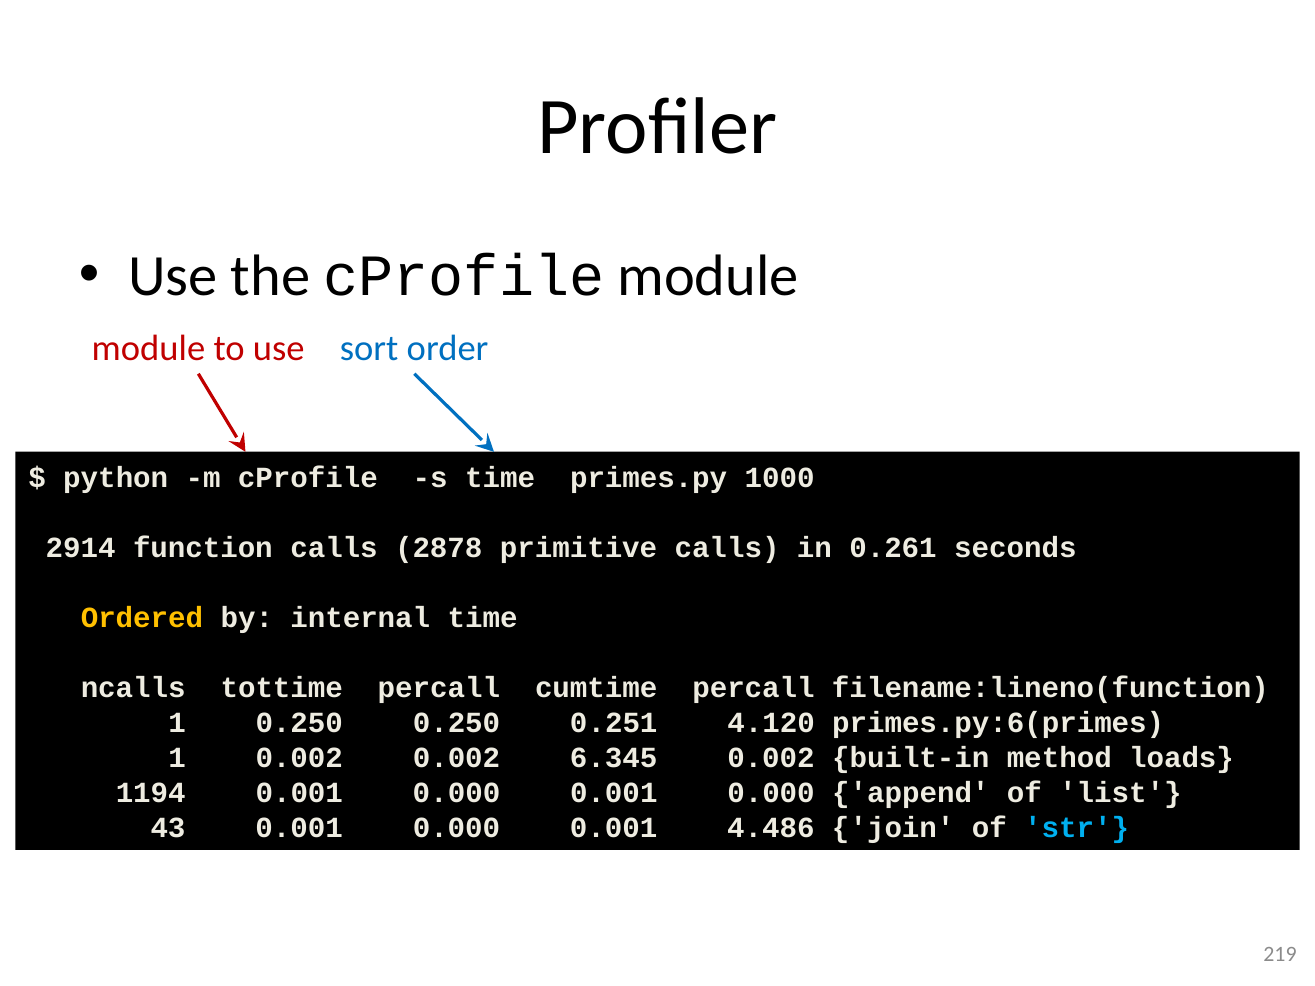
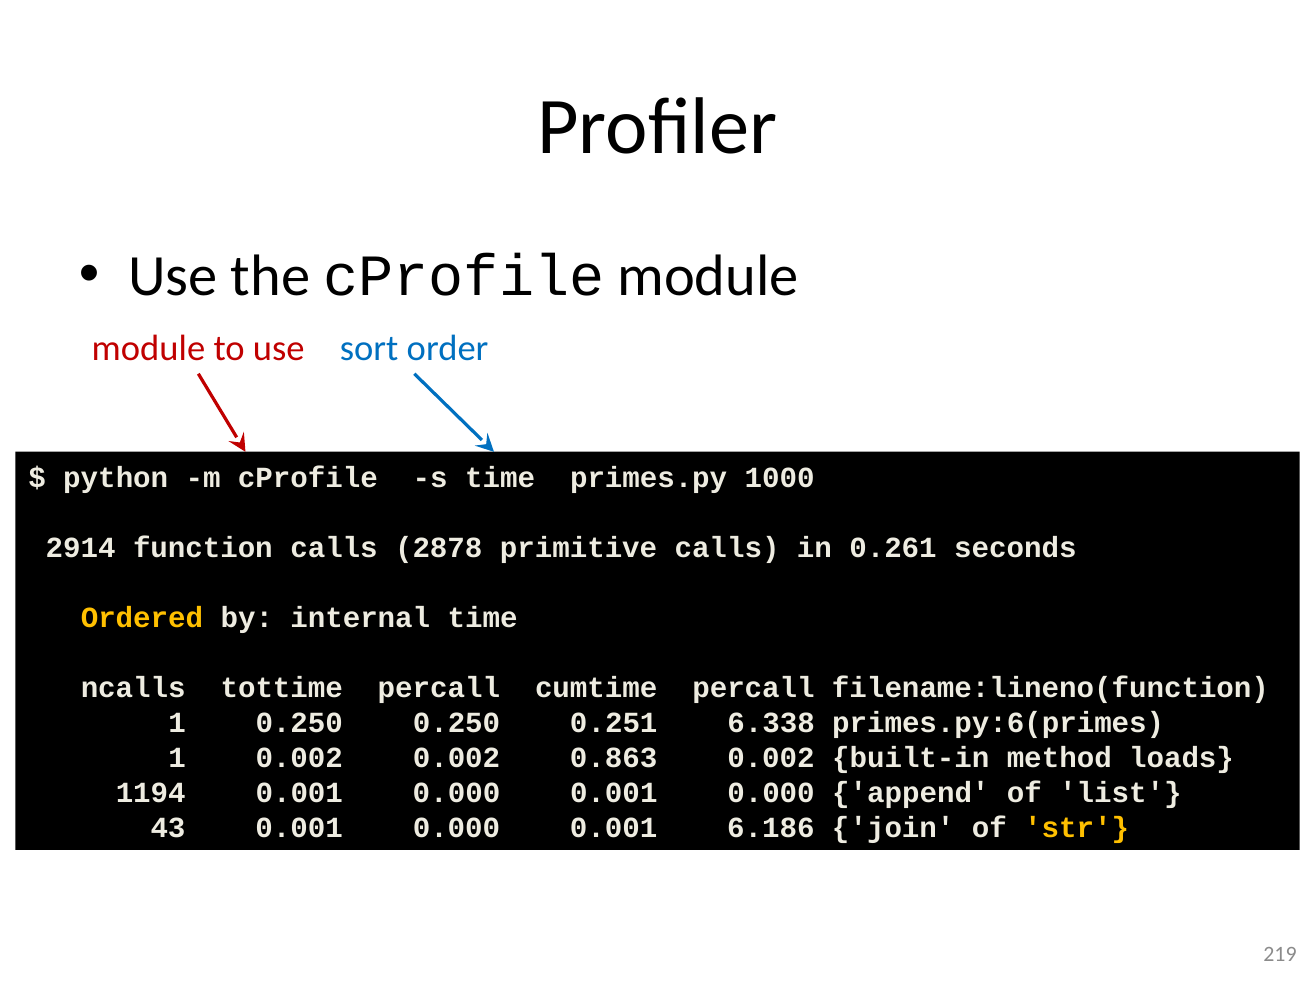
4.120: 4.120 -> 6.338 (771, 723)
6.345: 6.345 -> 0.863 (614, 758)
4.486: 4.486 -> 6.186 (771, 828)
str colour: light blue -> yellow (1077, 828)
